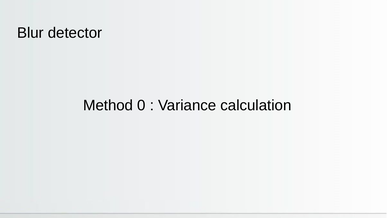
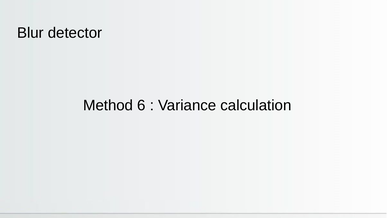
0: 0 -> 6 (141, 105)
